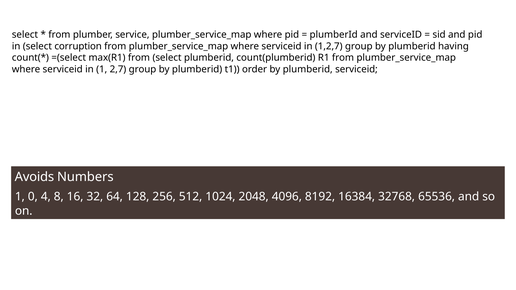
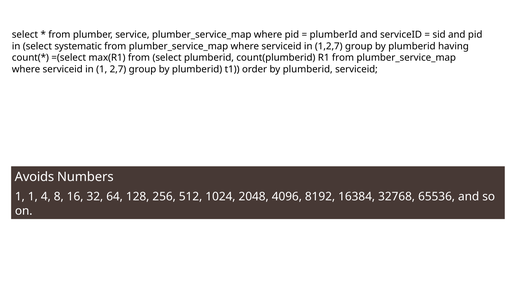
corruption: corruption -> systematic (78, 46)
1 0: 0 -> 1 (33, 197)
